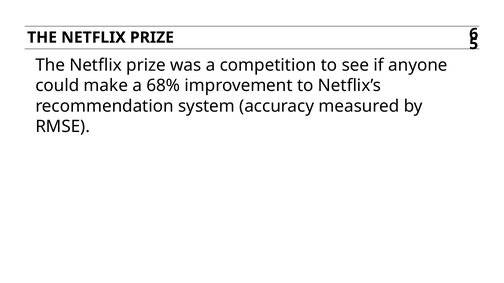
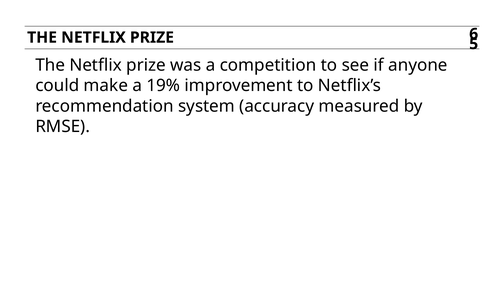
68%: 68% -> 19% (163, 86)
